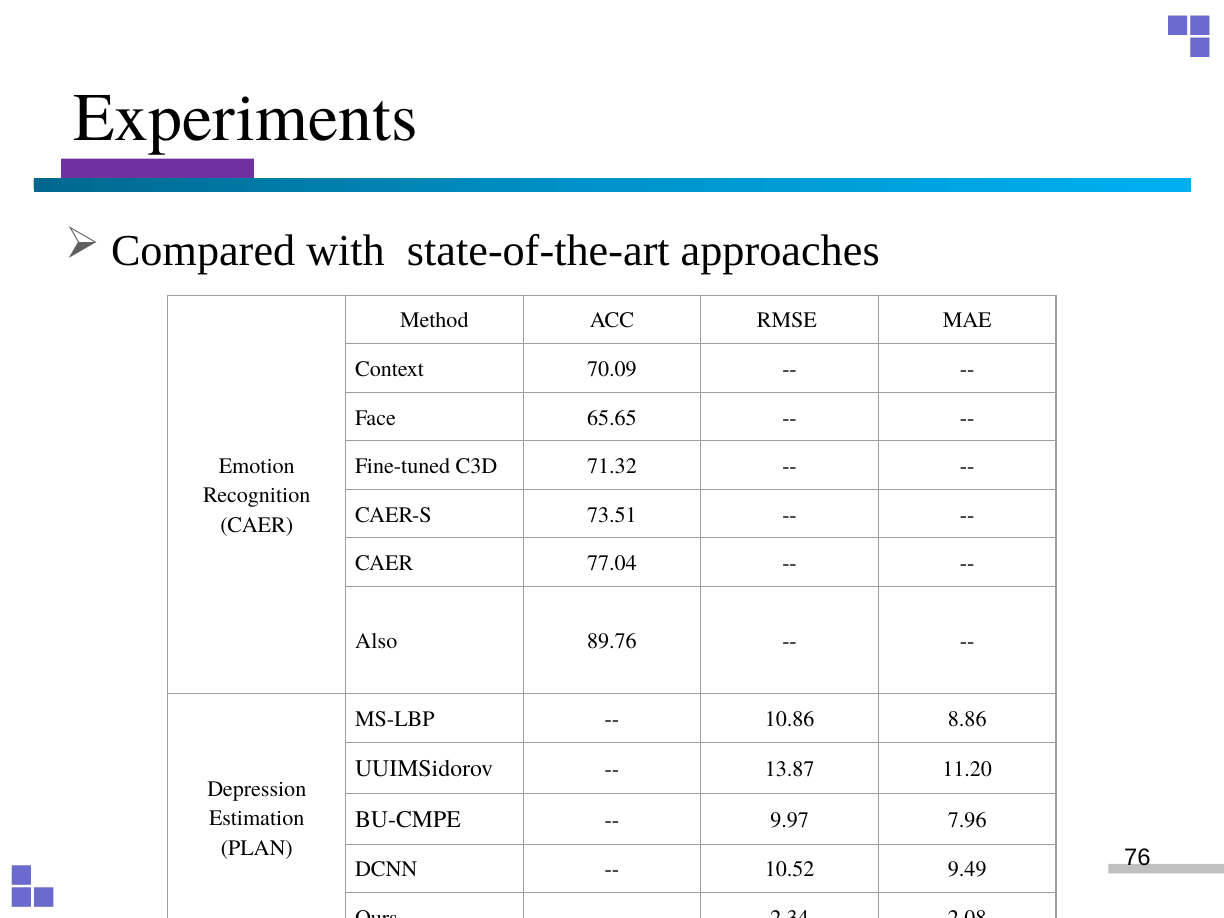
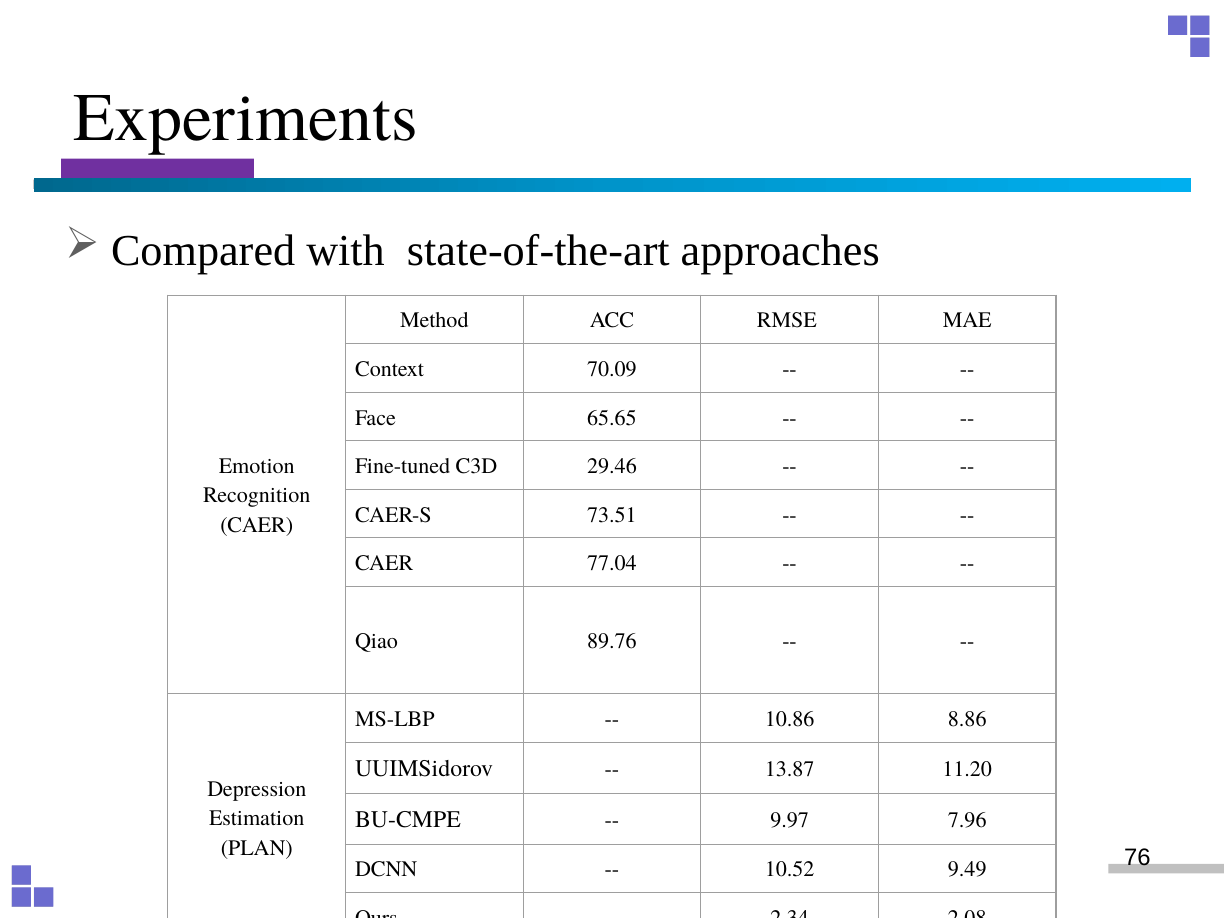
71.32: 71.32 -> 29.46 (612, 466)
Also: Also -> Qiao (376, 641)
